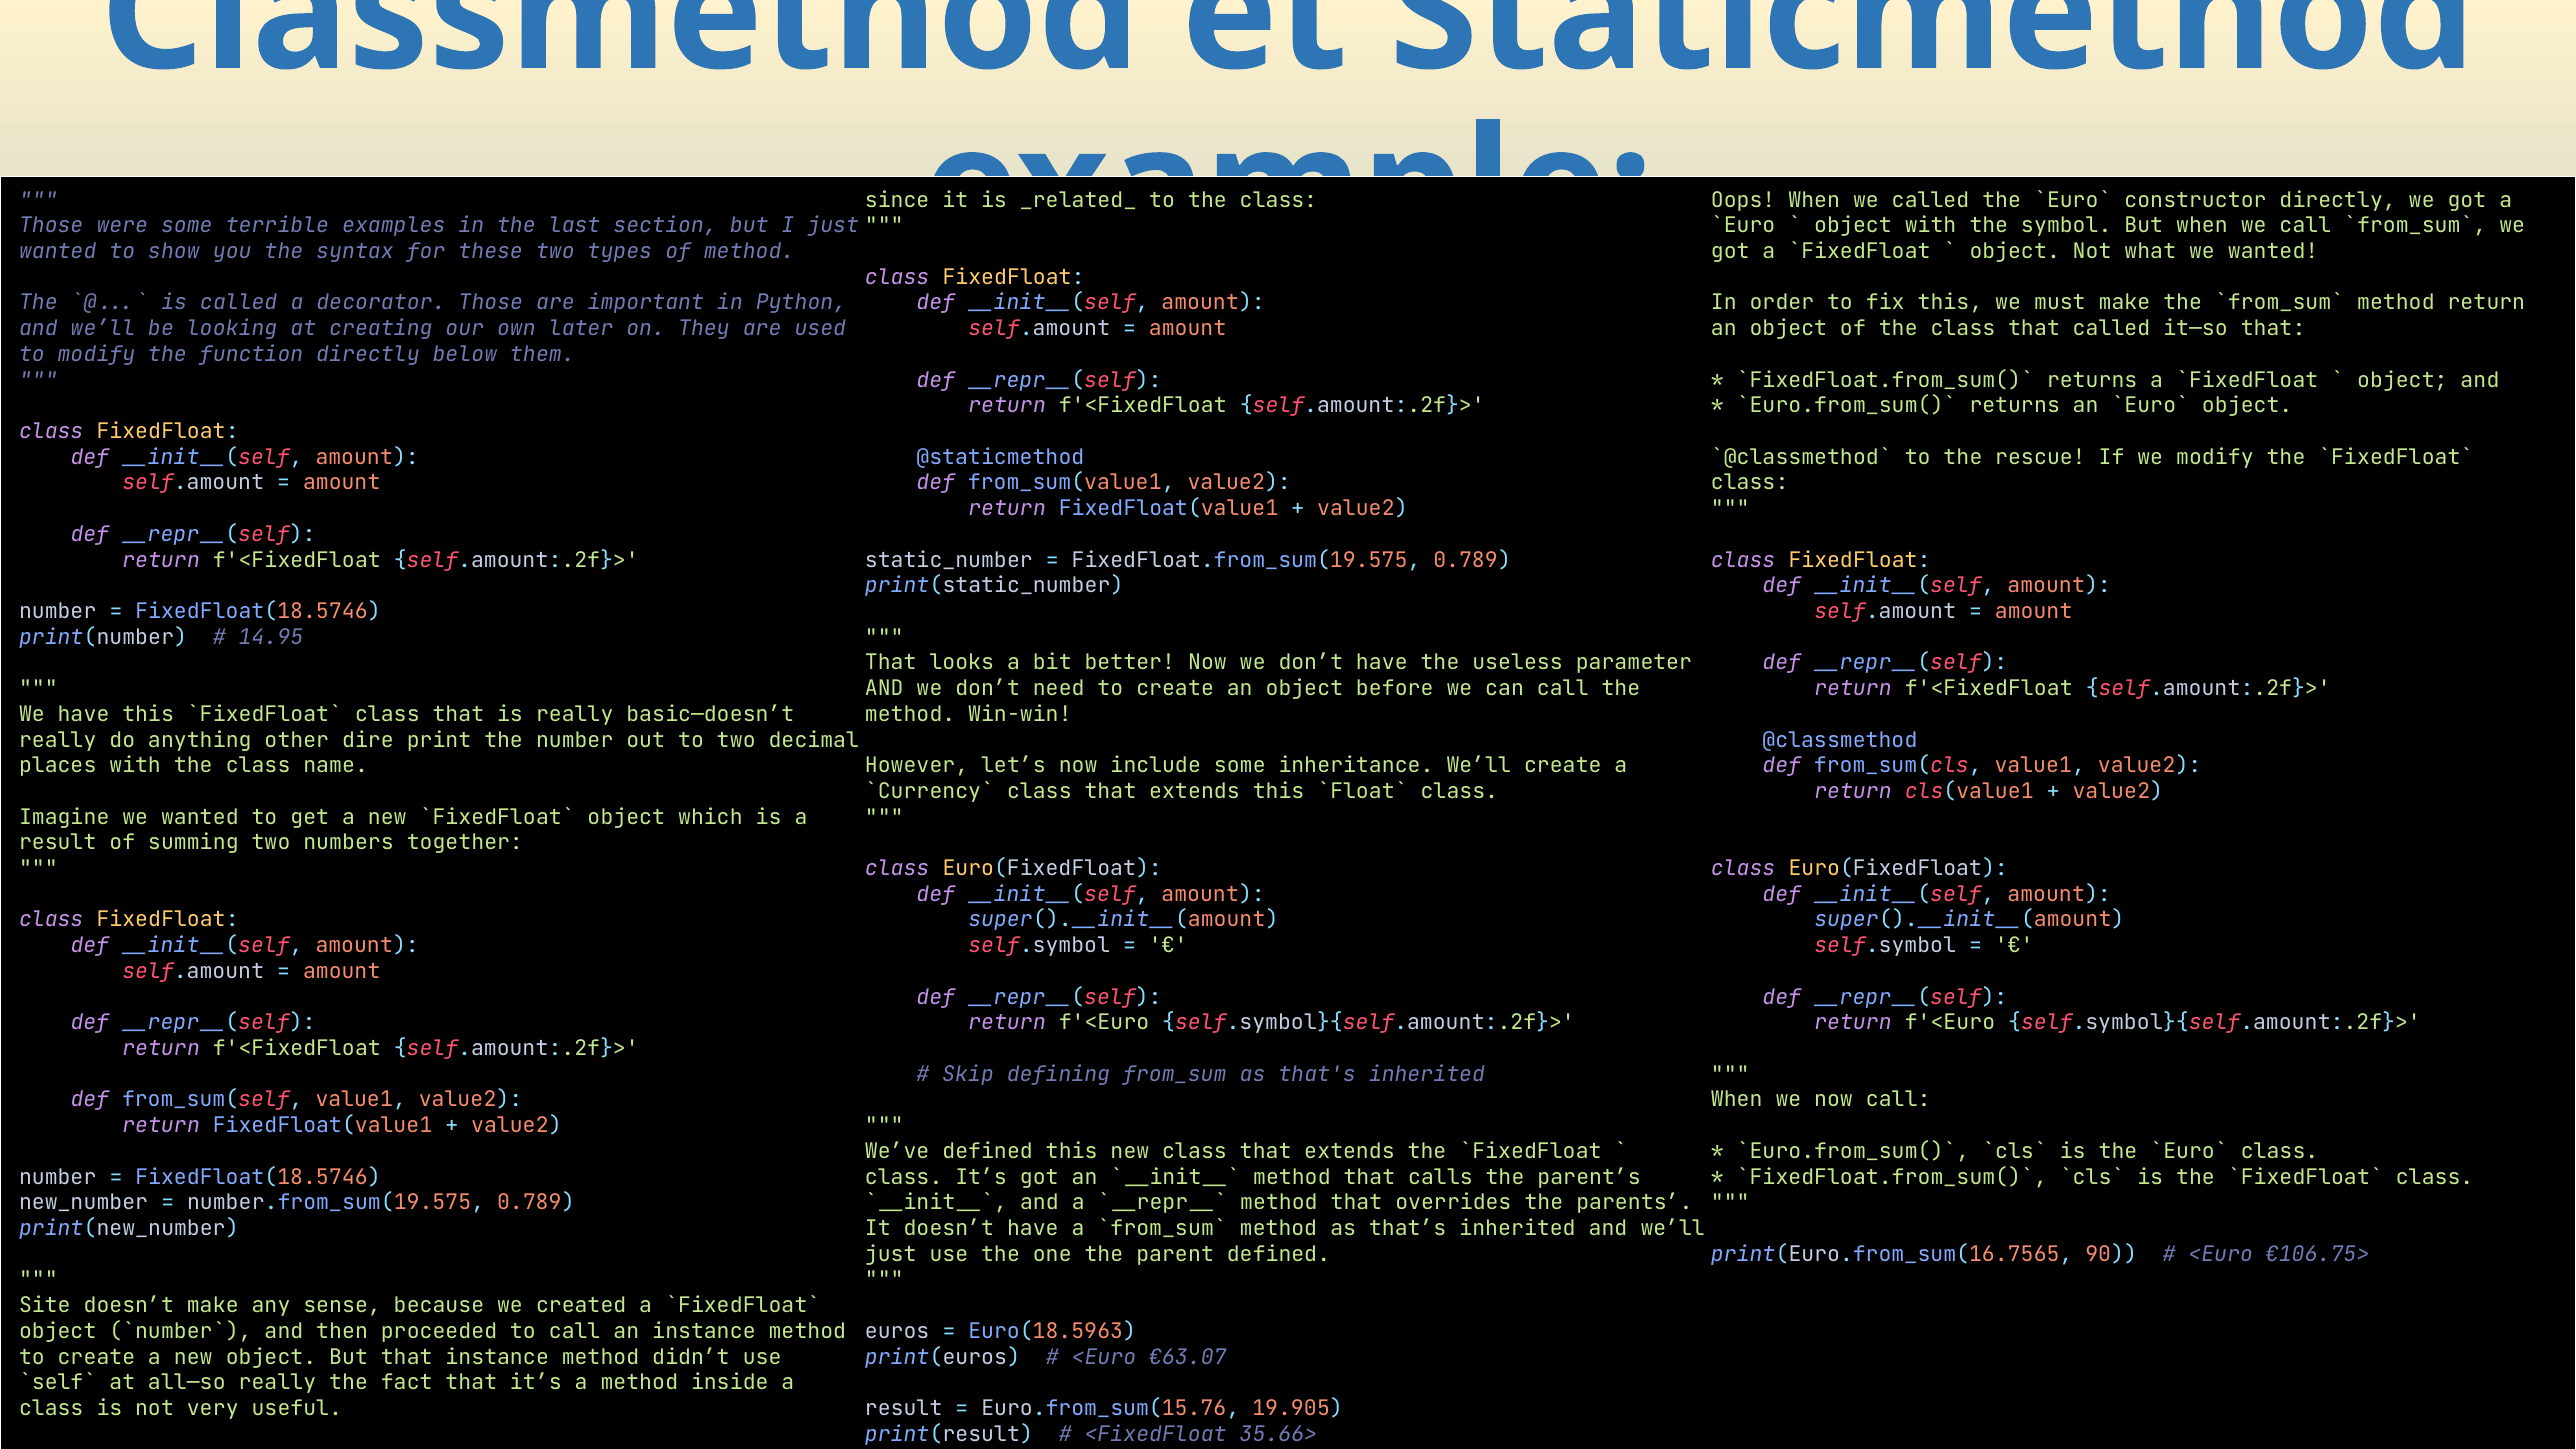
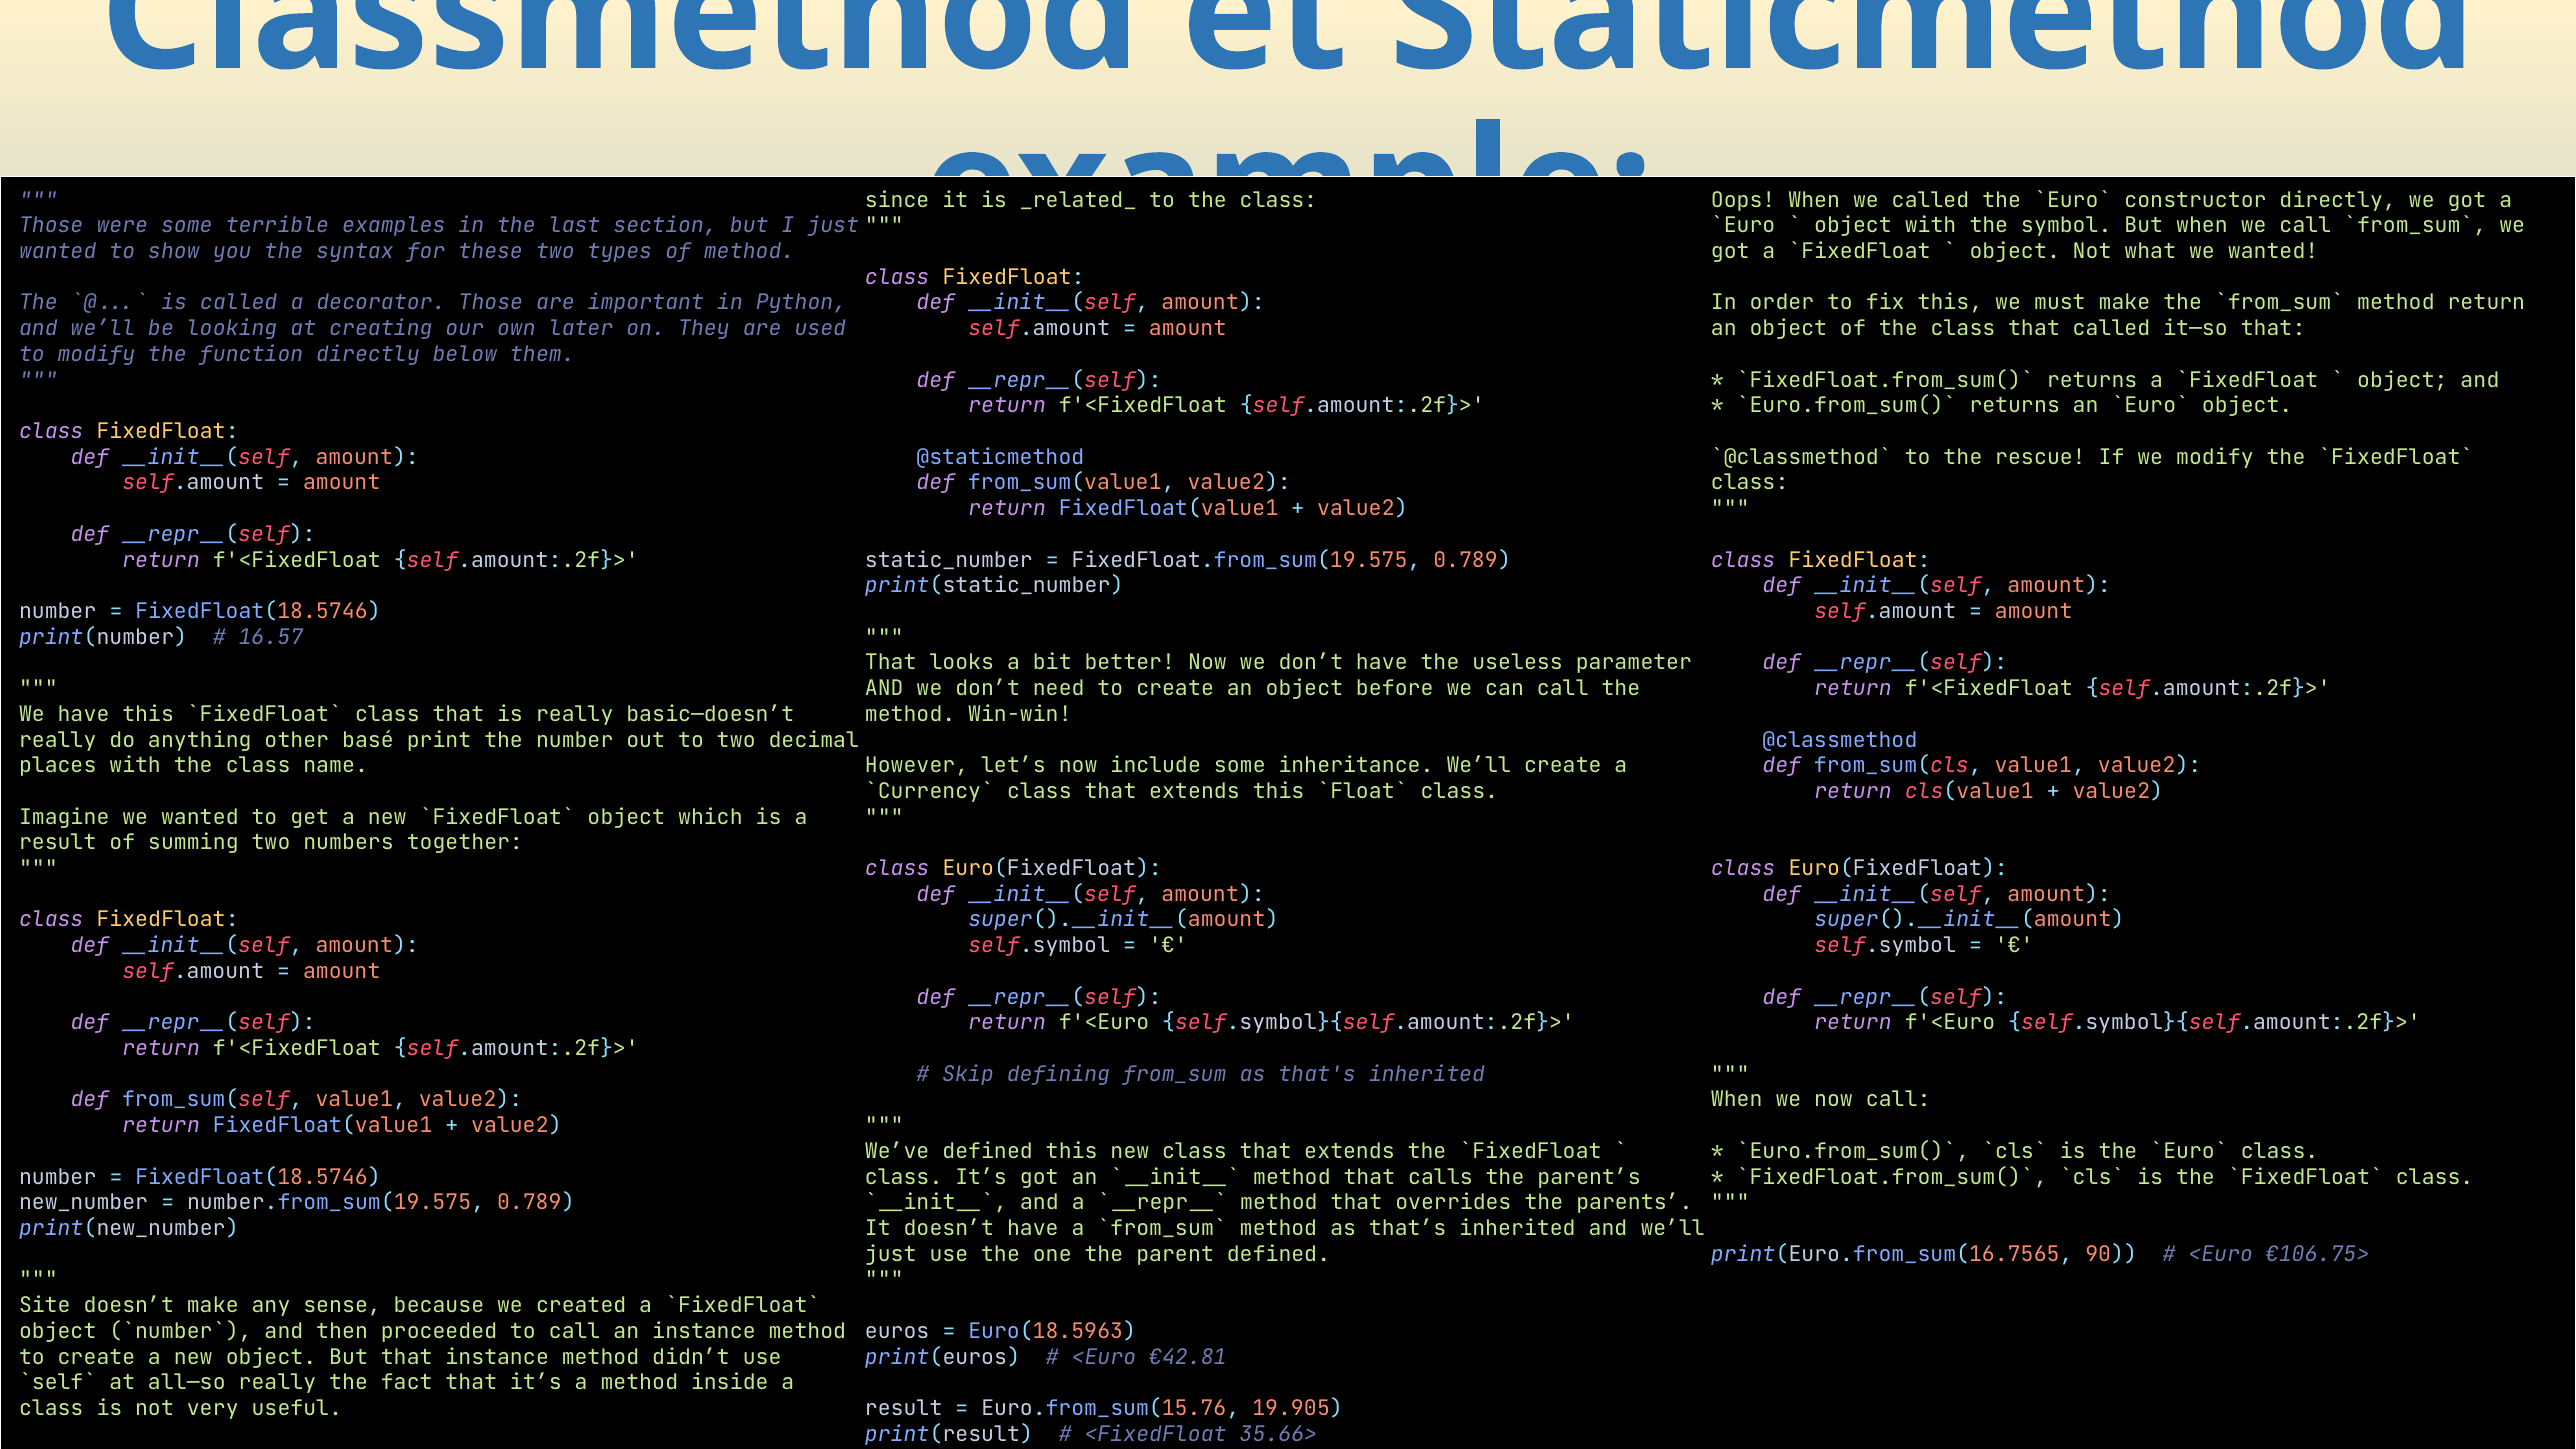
14.95: 14.95 -> 16.57 (271, 637)
dire: dire -> basé (368, 740)
€63.07>: €63.07> -> €42.81> (1194, 1357)
